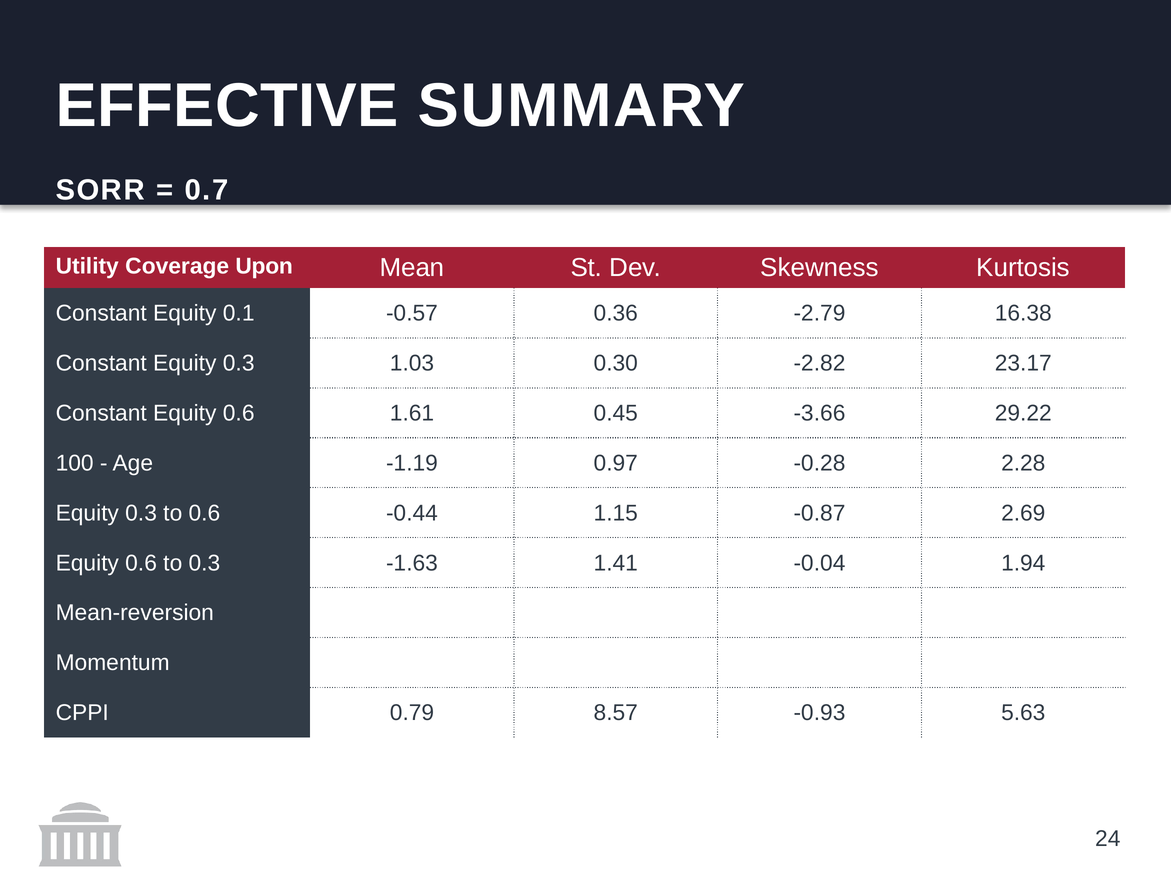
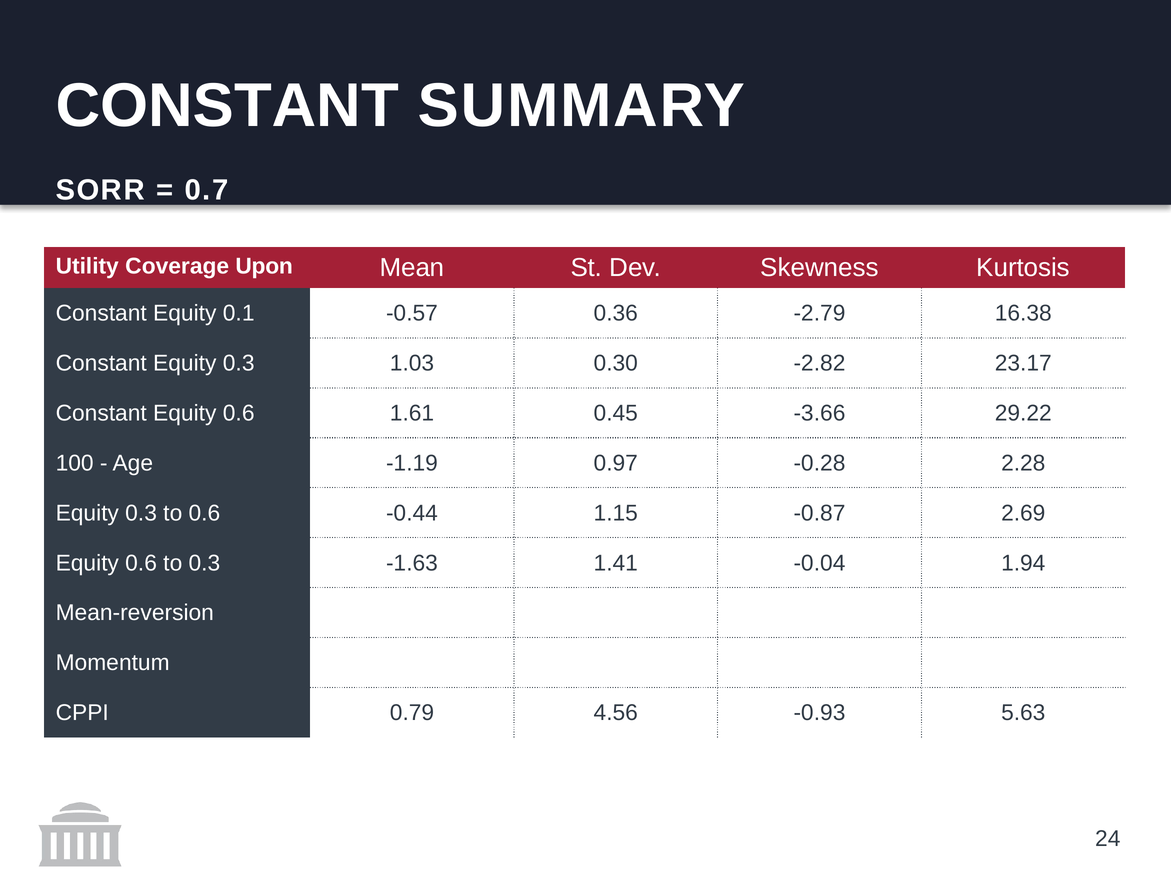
EFFECTIVE: EFFECTIVE -> CONSTANT (227, 106)
8.57: 8.57 -> 4.56 (616, 713)
